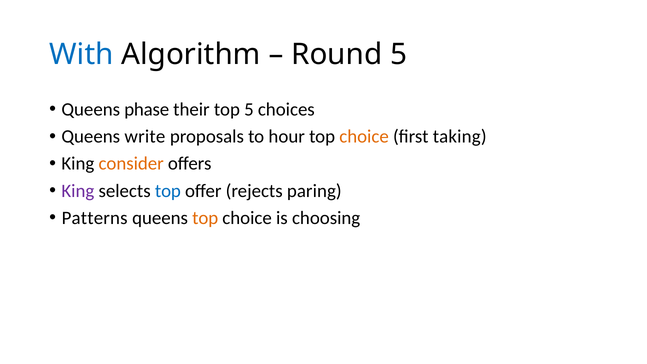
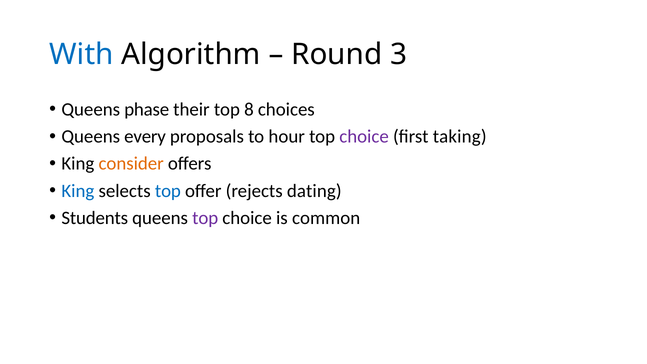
Round 5: 5 -> 3 (399, 54)
top 5: 5 -> 8 (249, 109)
write: write -> every (145, 137)
choice colour: orange -> purple (364, 137)
King colour: purple -> blue (78, 191)
paring: paring -> dating (314, 191)
Patterns: Patterns -> Students (95, 218)
top colour: orange -> purple (205, 218)
choosing: choosing -> common (326, 218)
